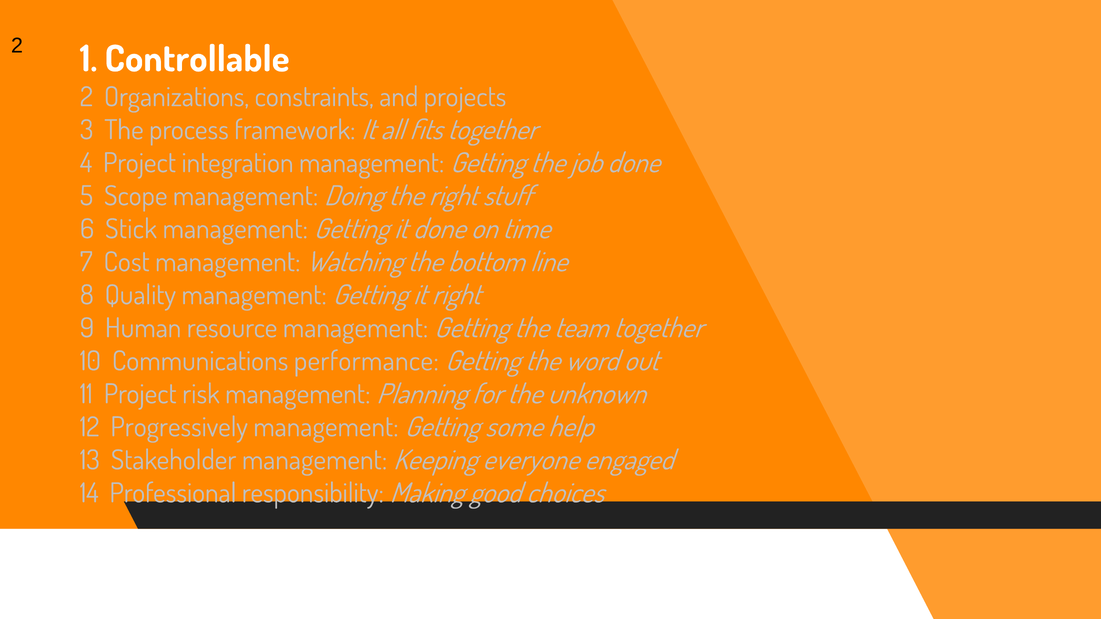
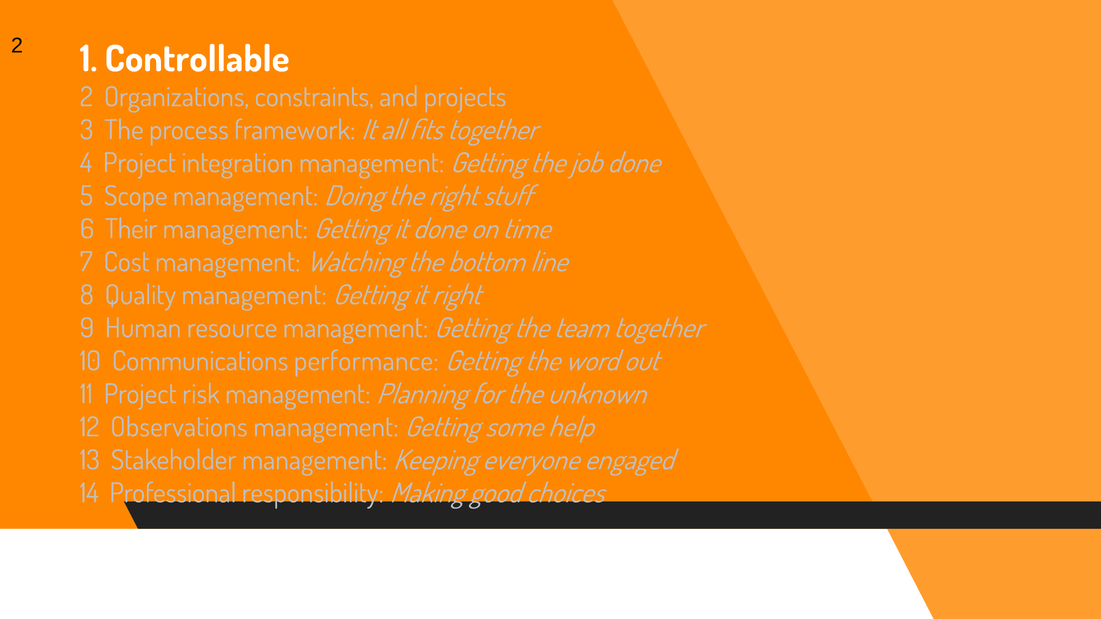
Stick: Stick -> Their (131, 229)
Progressively: Progressively -> Observations (179, 428)
